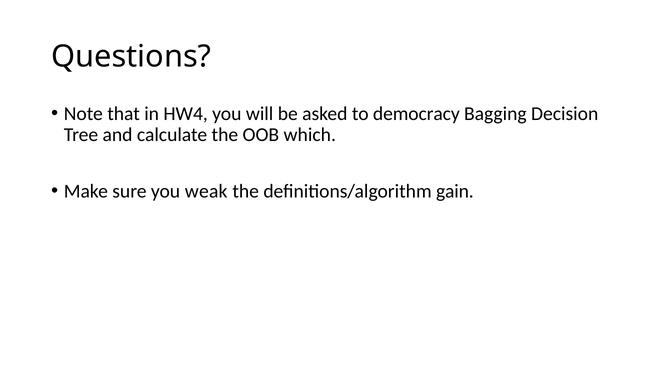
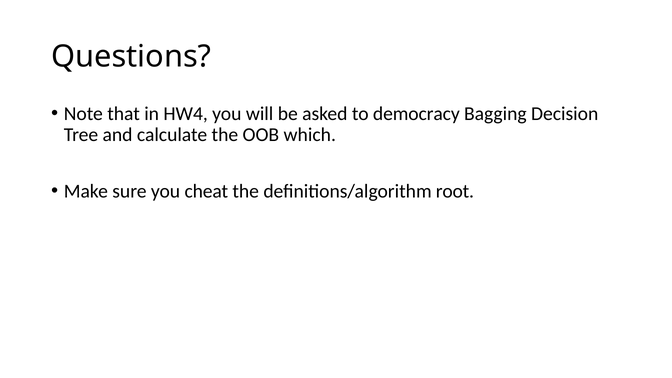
weak: weak -> cheat (206, 191)
gain: gain -> root (455, 191)
